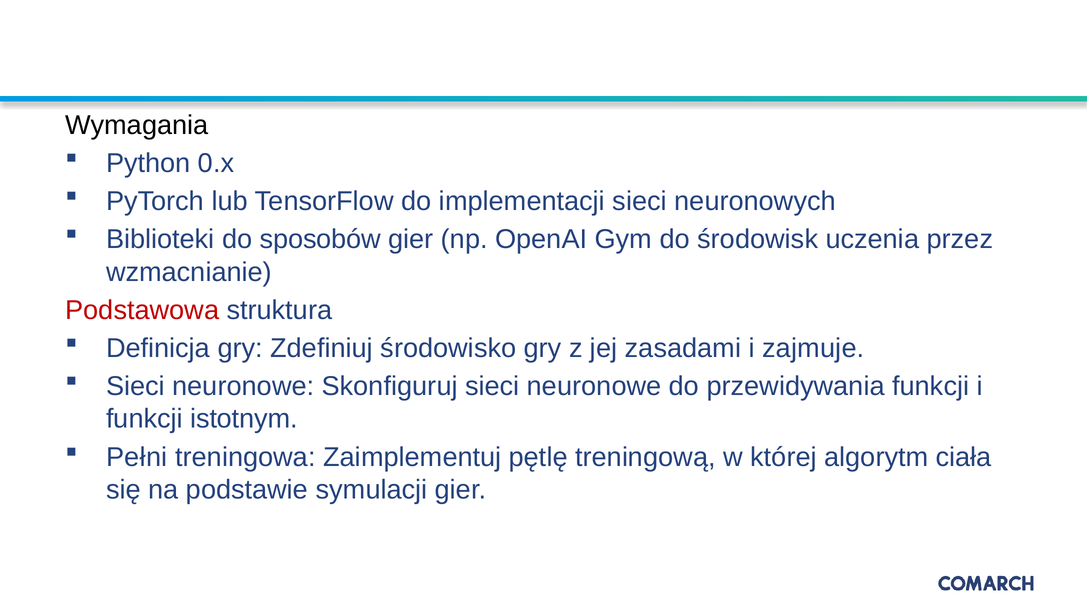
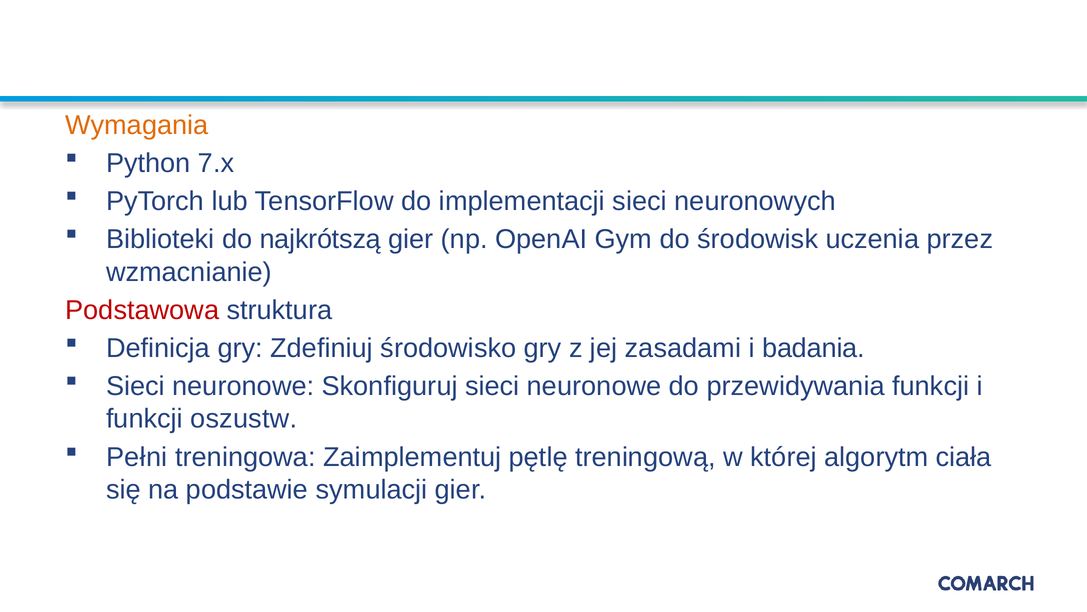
Wymagania colour: black -> orange (137, 125)
0.x: 0.x -> 7.x (216, 163)
sposobów: sposobów -> najkrótszą (320, 239)
zajmuje: zajmuje -> badania (814, 348)
istotnym: istotnym -> oszustw (244, 419)
